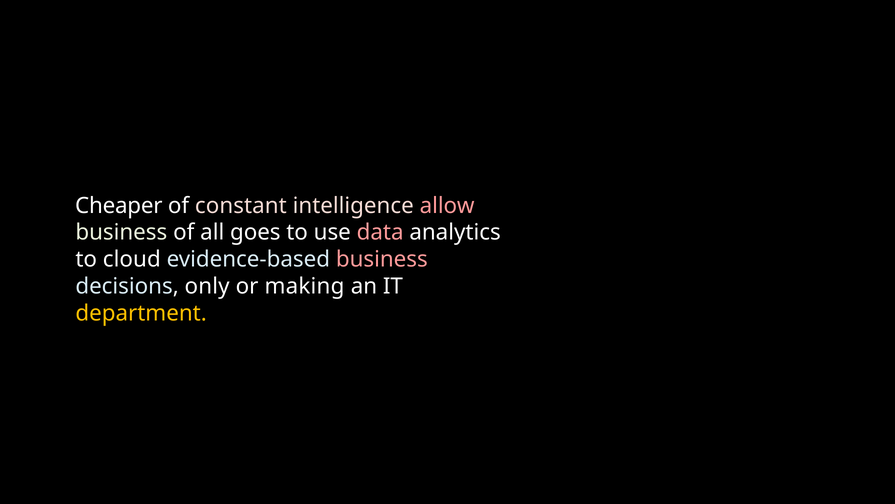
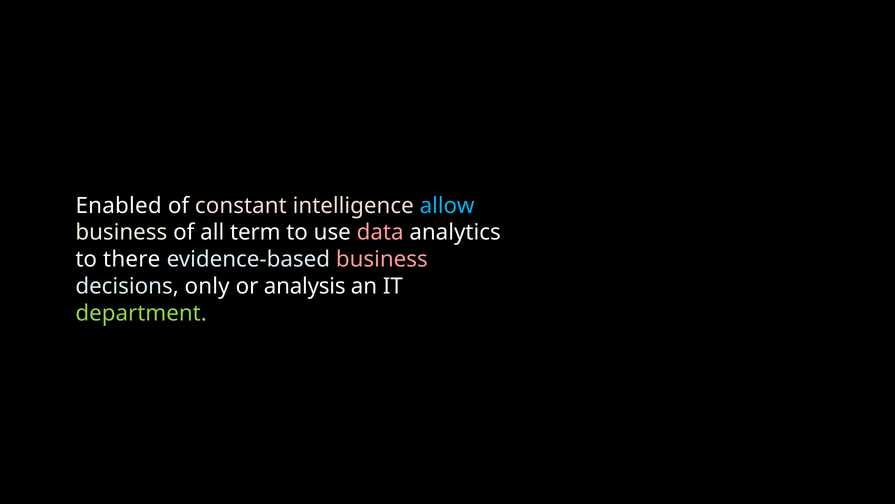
Cheaper: Cheaper -> Enabled (119, 205)
allow colour: pink -> light blue (447, 205)
goes: goes -> term (255, 232)
cloud: cloud -> there (132, 259)
making: making -> analysis (305, 286)
department colour: yellow -> light green (141, 313)
